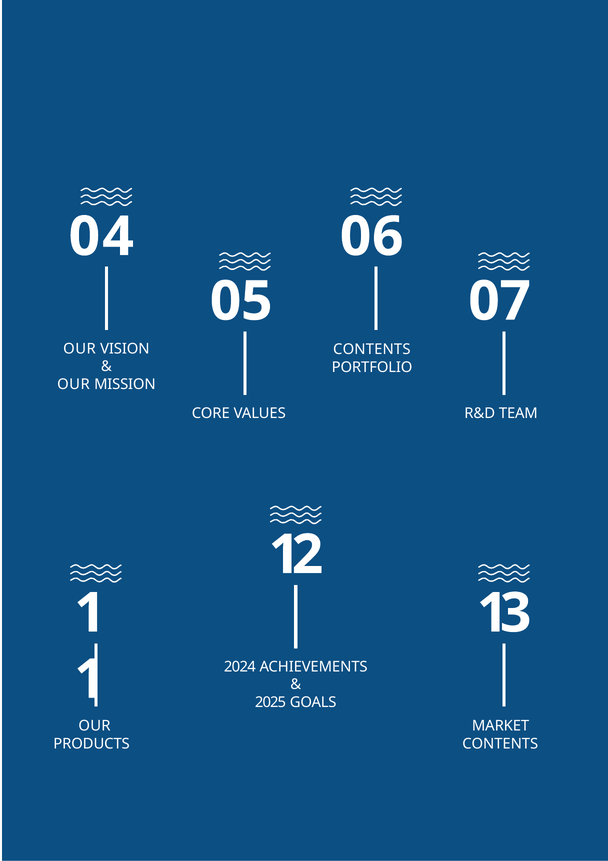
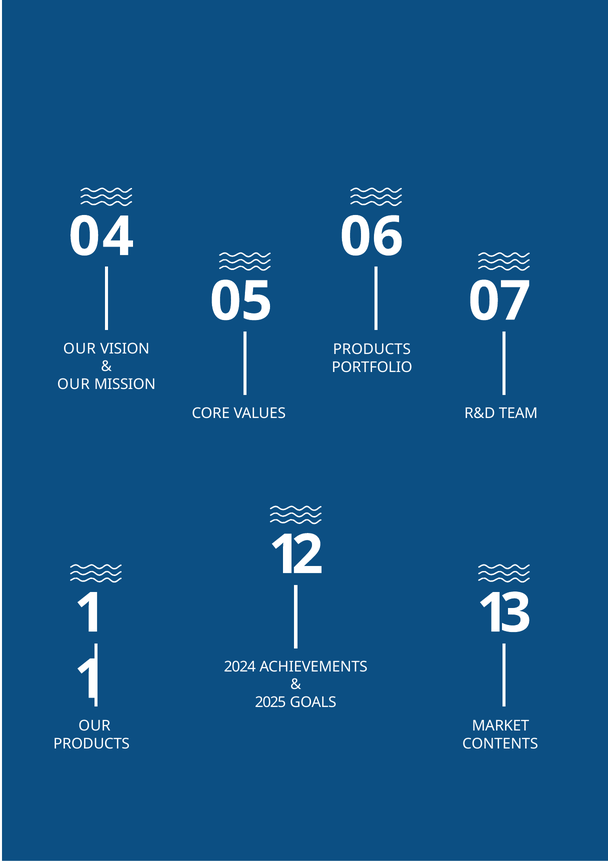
CONTENTS: CONTENTS -> PRODUCTS (372, 349)
